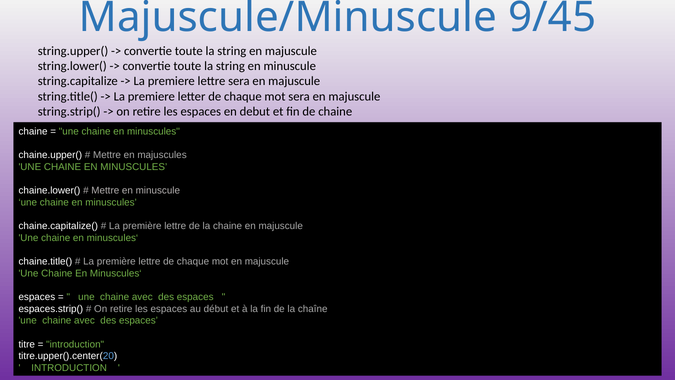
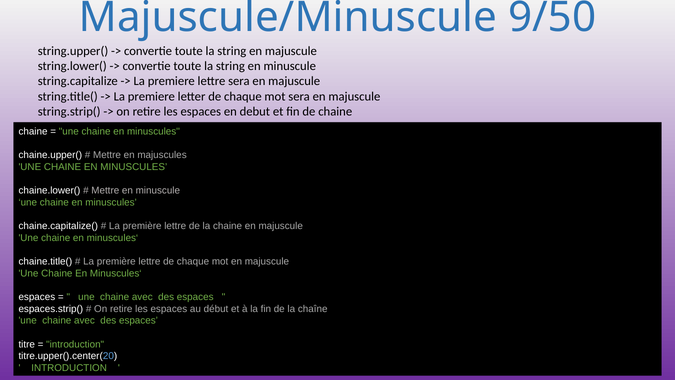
9/45: 9/45 -> 9/50 (552, 17)
